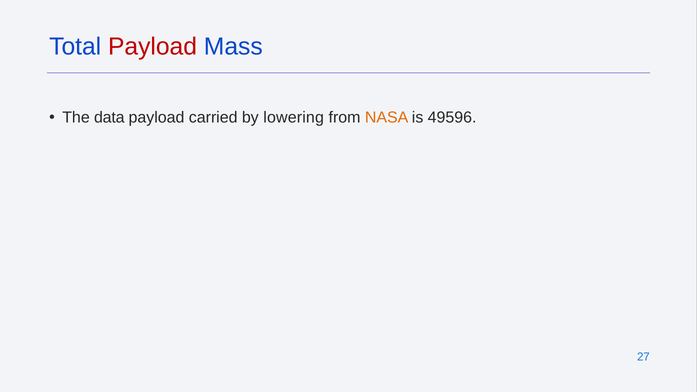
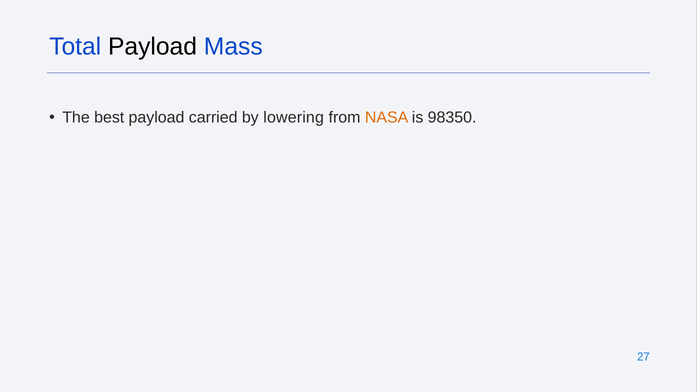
Payload colour: red -> black (153, 47)
data: data -> best (109, 118)
49596: 49596 -> 98350 (452, 118)
